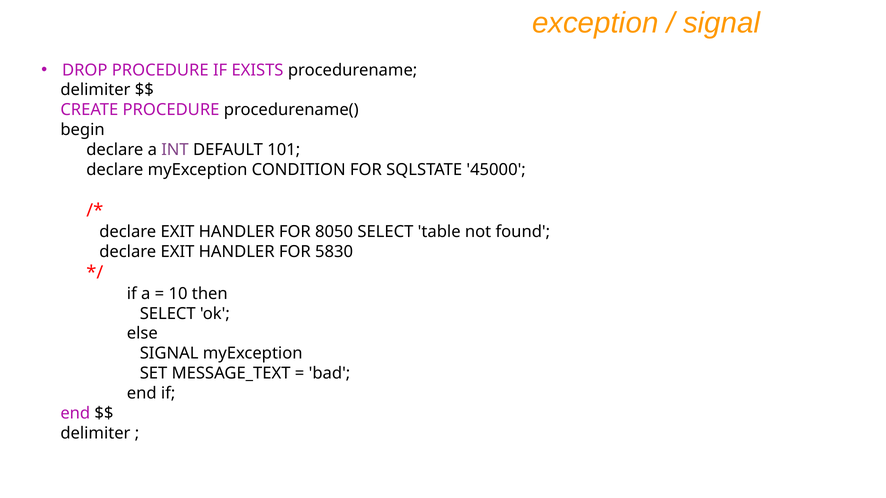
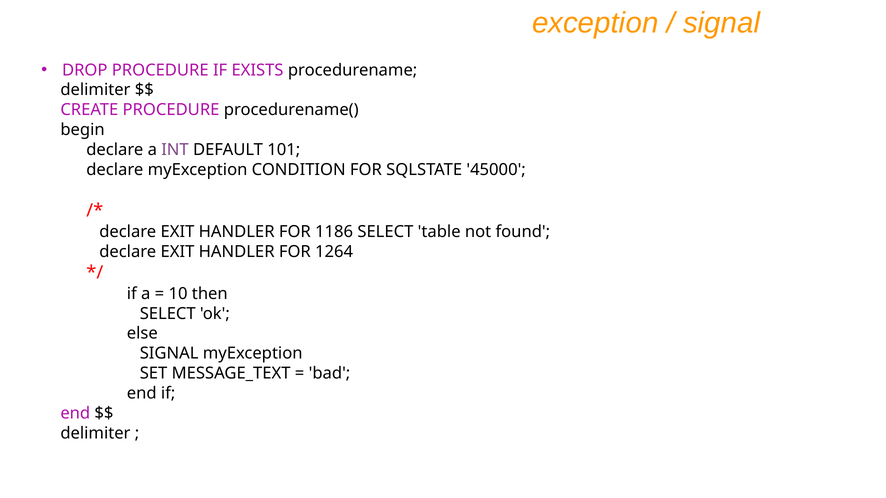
8050: 8050 -> 1186 (334, 232)
5830: 5830 -> 1264 (334, 252)
